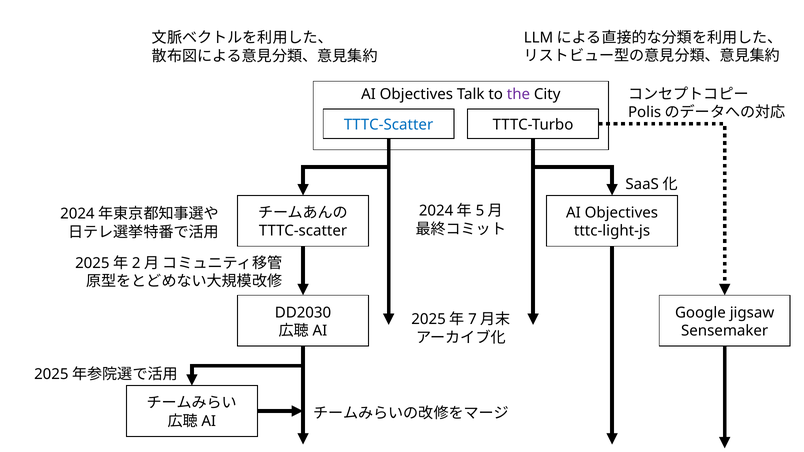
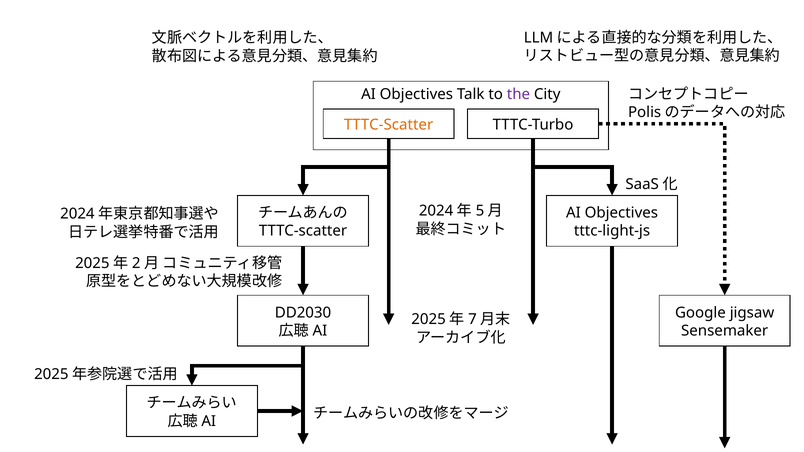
TTTC-Scatter colour: blue -> orange (389, 125)
